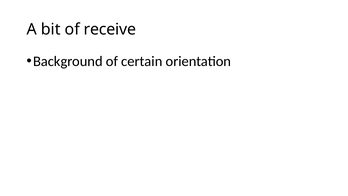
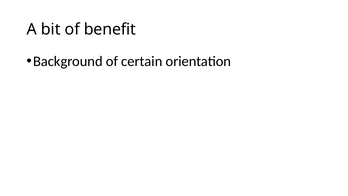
receive: receive -> benefit (110, 29)
